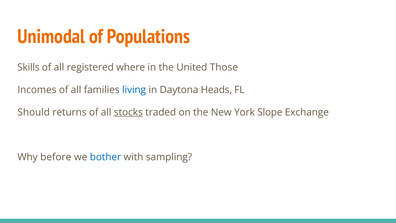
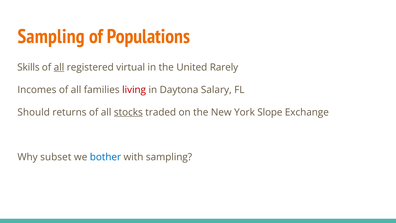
Unimodal: Unimodal -> Sampling (51, 36)
all underline: none -> present (59, 67)
where: where -> virtual (131, 67)
Those: Those -> Rarely (224, 67)
living colour: blue -> red (134, 90)
Heads: Heads -> Salary (216, 90)
before: before -> subset (56, 157)
